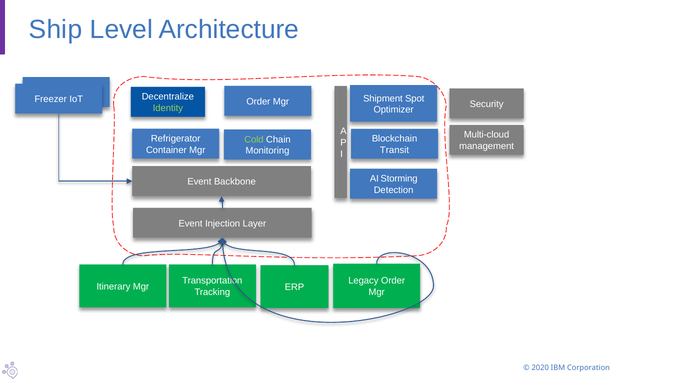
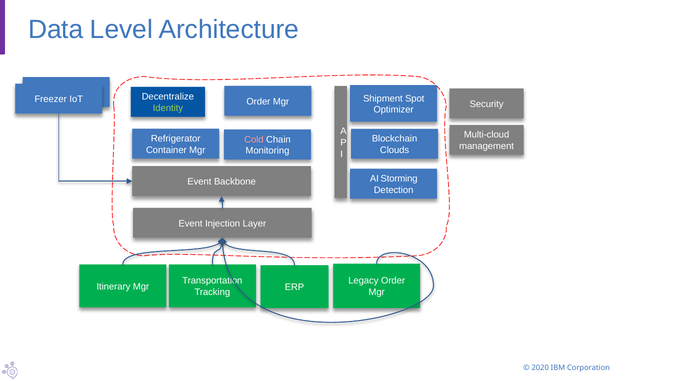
Ship: Ship -> Data (56, 30)
Cold colour: light green -> pink (254, 140)
Transit: Transit -> Clouds (395, 150)
